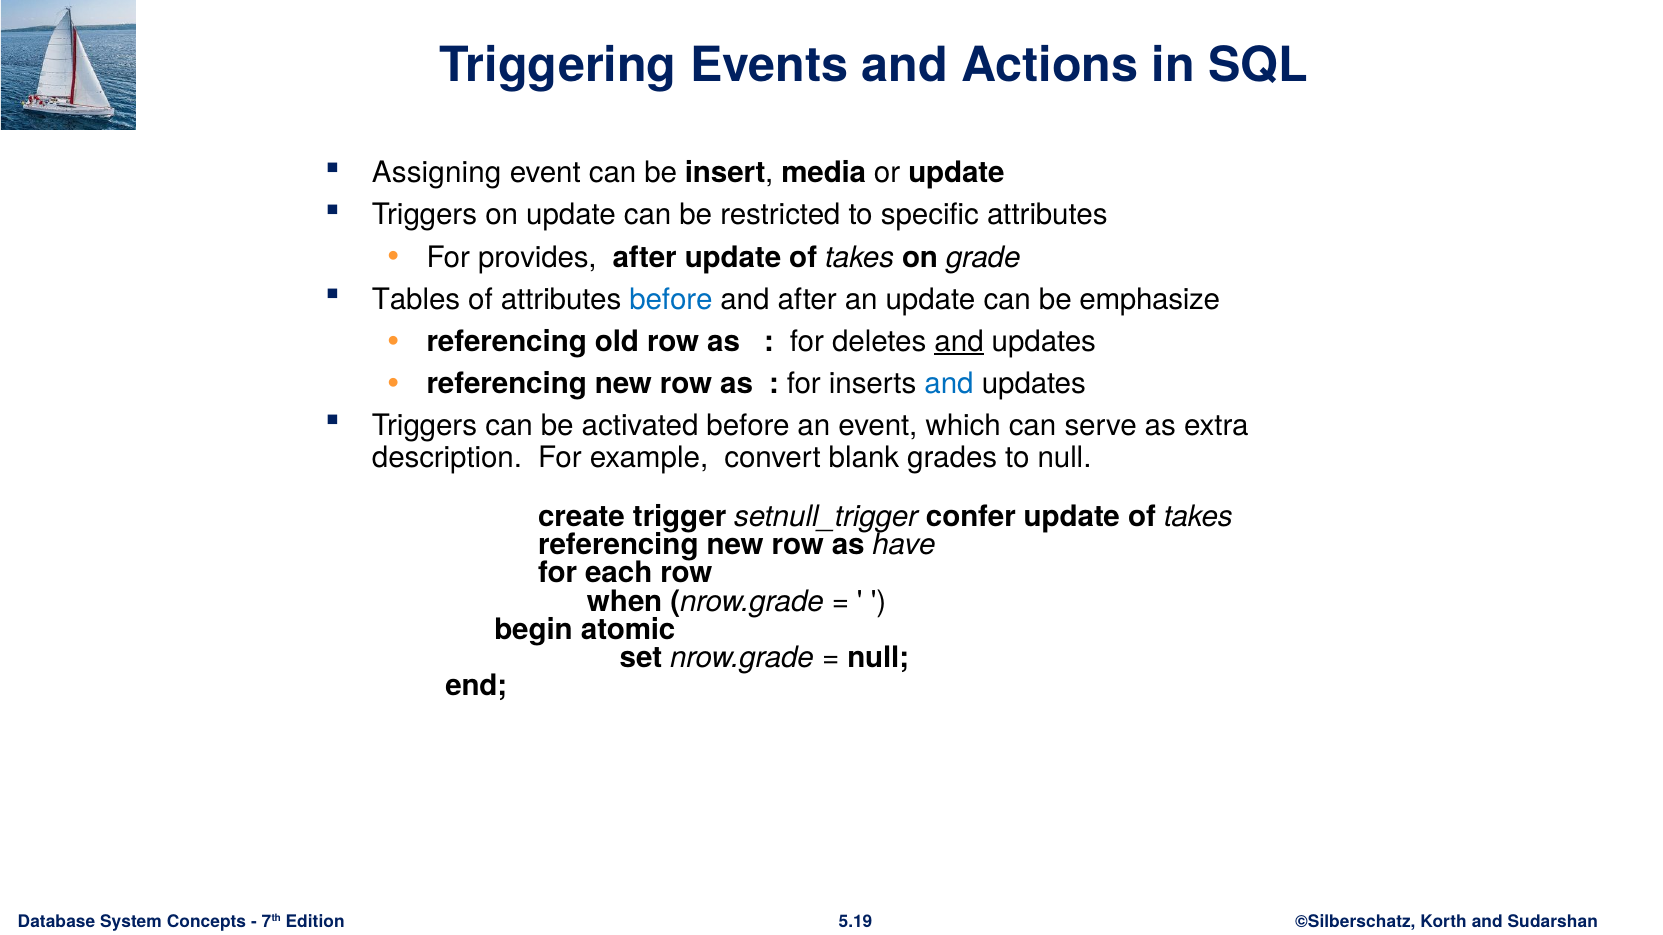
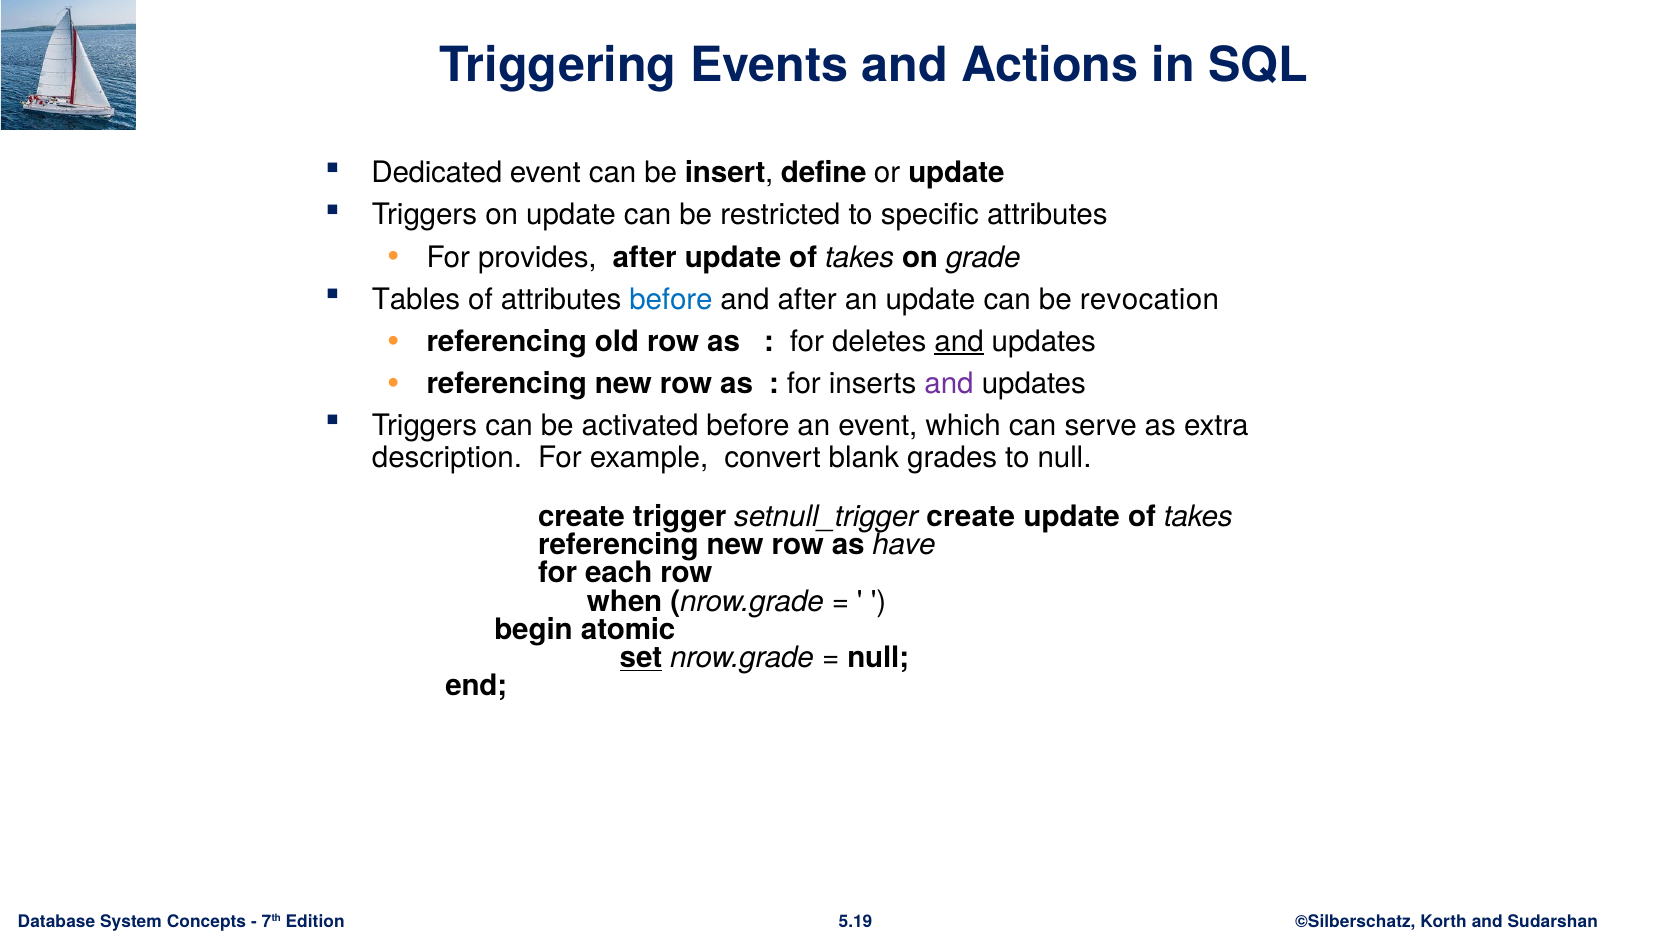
Assigning: Assigning -> Dedicated (437, 173)
media: media -> define (824, 173)
emphasize: emphasize -> revocation (1149, 300)
and colour: blue -> purple (949, 384)
setnull_trigger confer: confer -> create (971, 517)
set underline: none -> present (641, 658)
